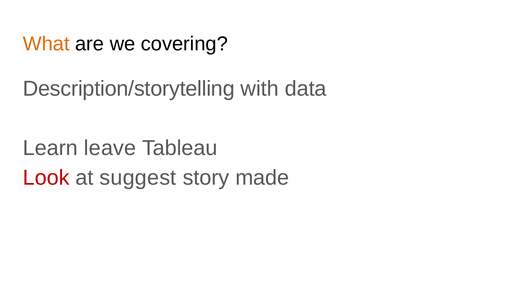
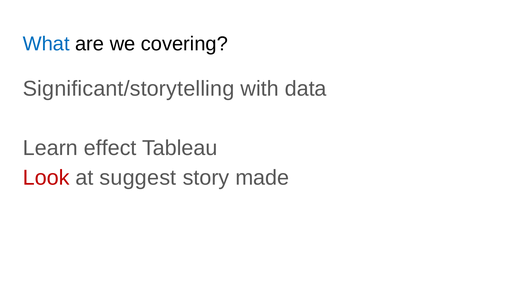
What colour: orange -> blue (46, 44)
Description/storytelling: Description/storytelling -> Significant/storytelling (129, 89)
leave: leave -> effect (110, 148)
